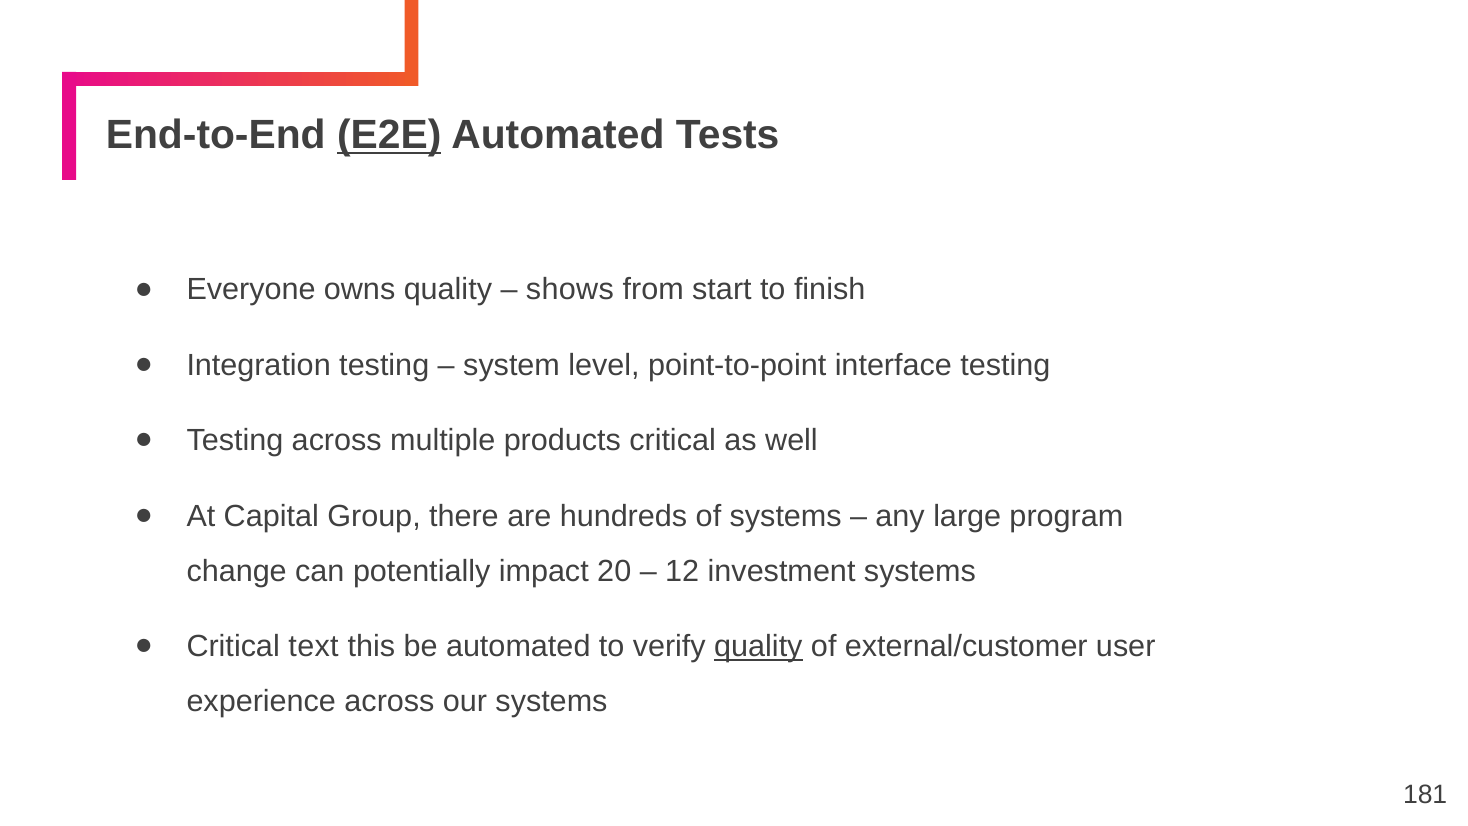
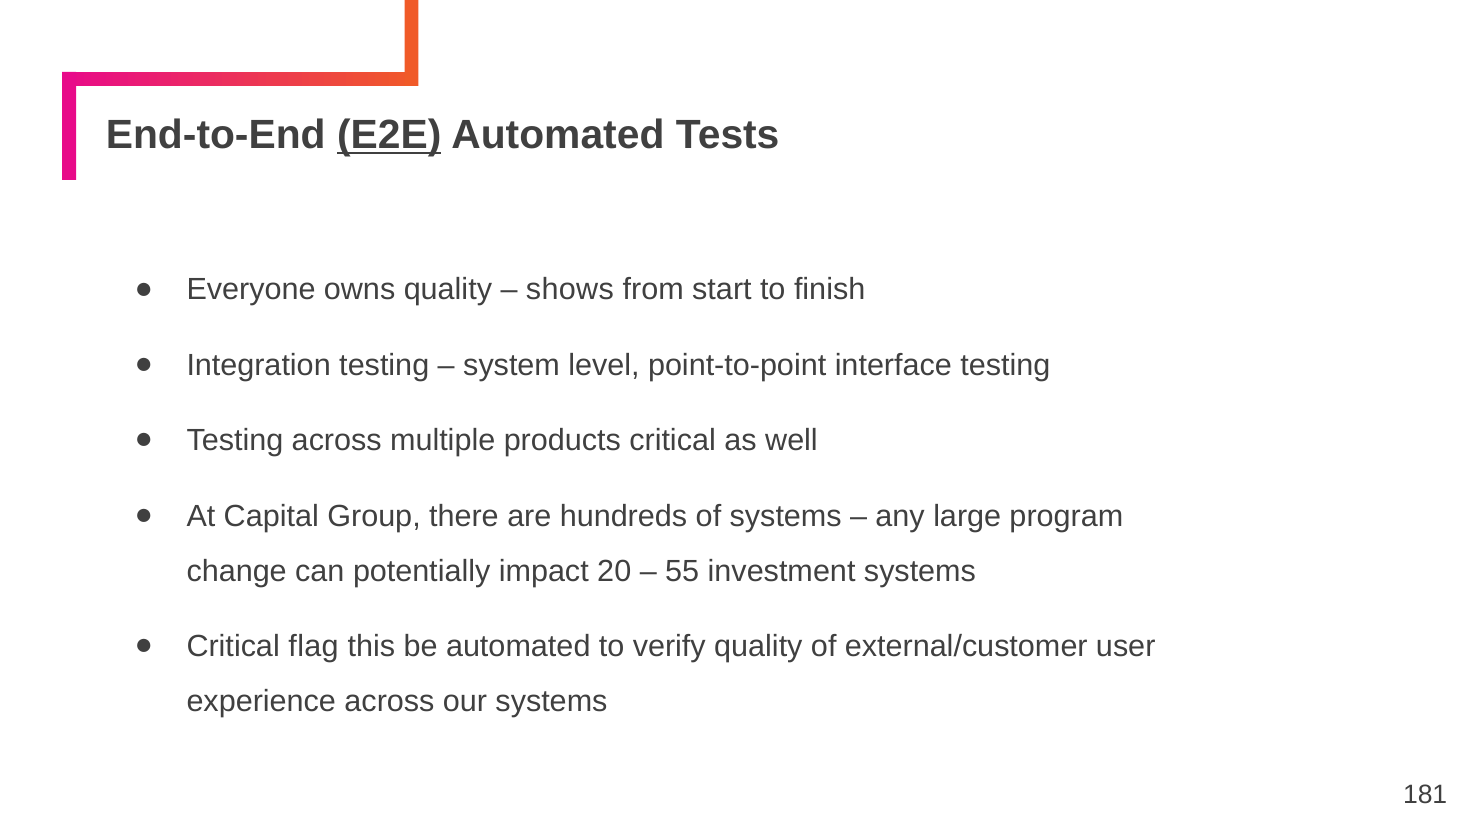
12: 12 -> 55 (682, 571)
text: text -> flag (314, 646)
quality underline: present -> none (758, 646)
